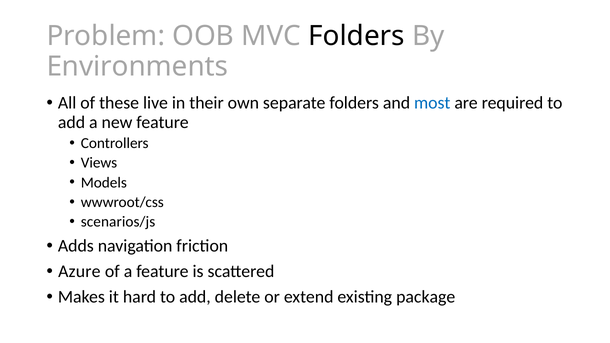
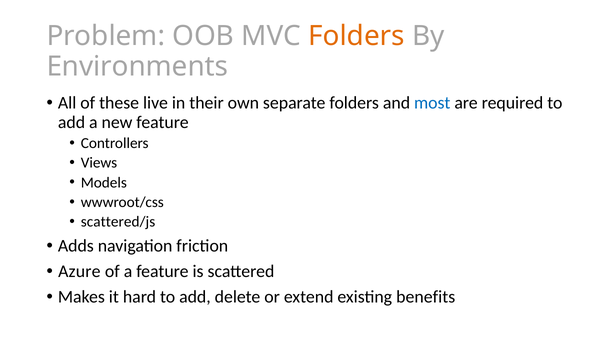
Folders colour: black -> orange (356, 36)
scenarios/js: scenarios/js -> scattered/js (118, 222)
package: package -> benefits (426, 297)
